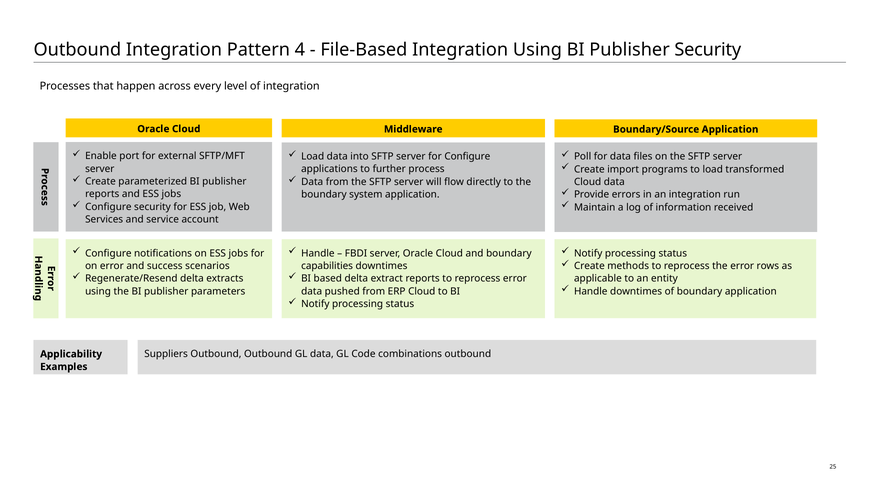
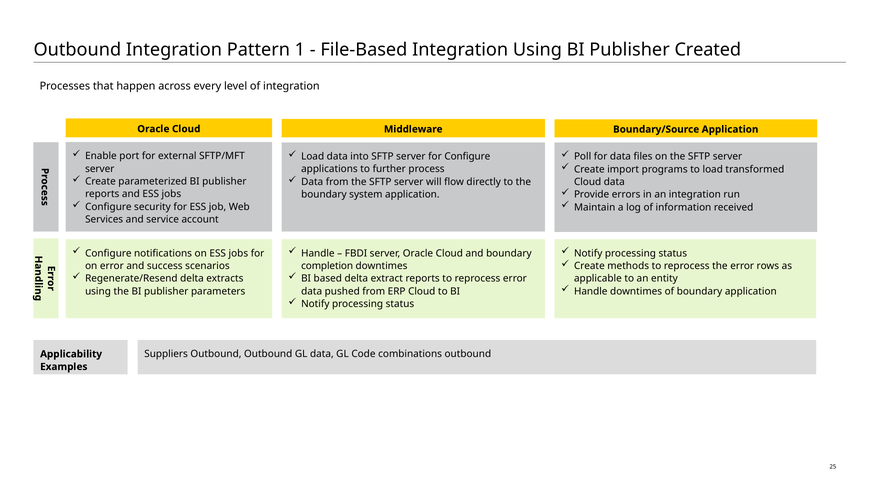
4: 4 -> 1 (300, 50)
Publisher Security: Security -> Created (708, 50)
capabilities: capabilities -> completion (327, 266)
